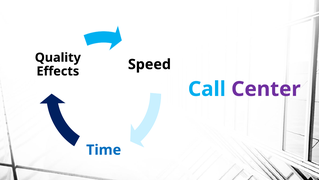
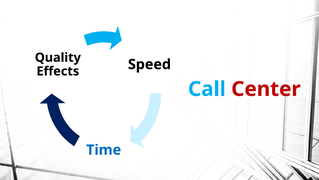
Center colour: purple -> red (266, 89)
